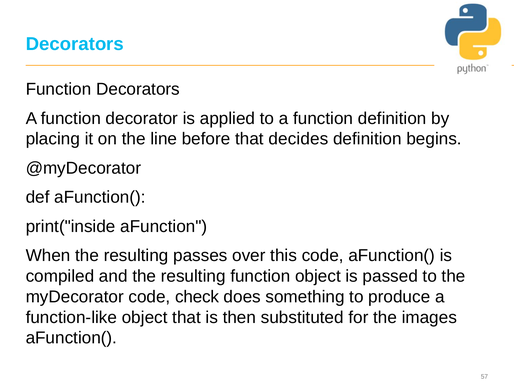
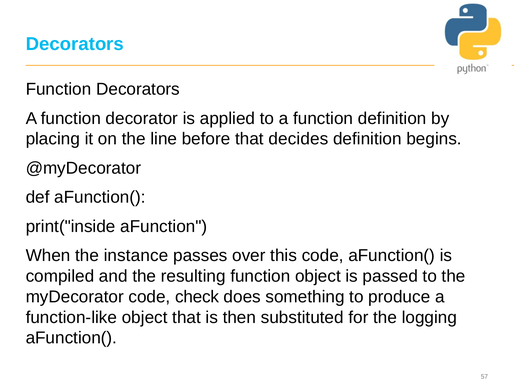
When the resulting: resulting -> instance (136, 255)
images: images -> logging (429, 317)
